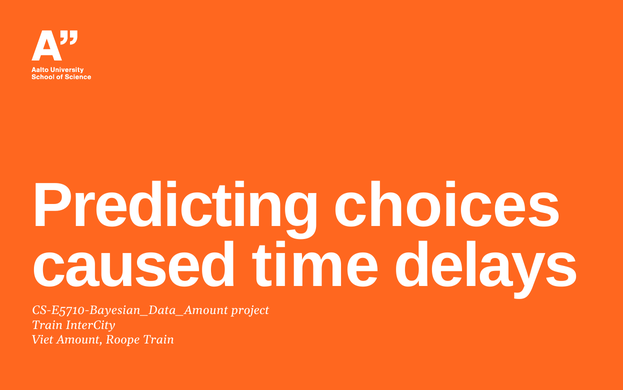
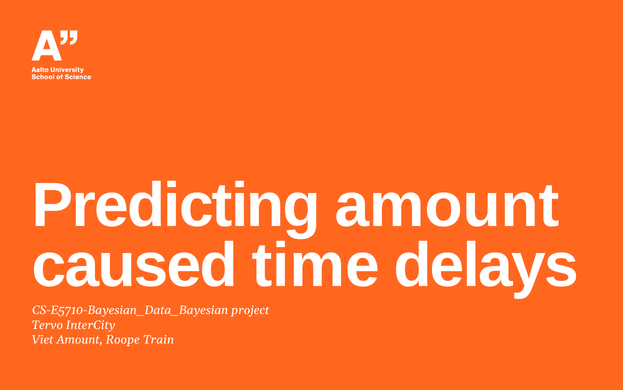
Predicting choices: choices -> amount (447, 205)
CS-E5710-Bayesian_Data_Amount: CS-E5710-Bayesian_Data_Amount -> CS-E5710-Bayesian_Data_Bayesian (130, 310)
Train: Train -> Tervo (47, 324)
